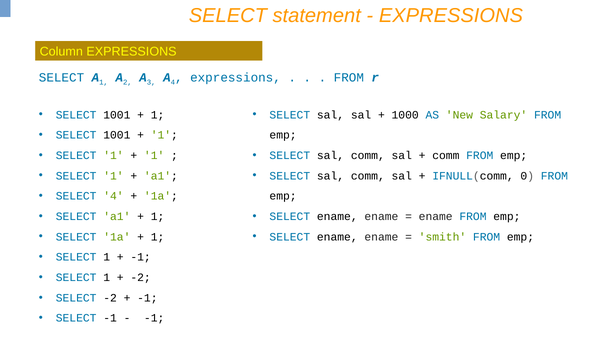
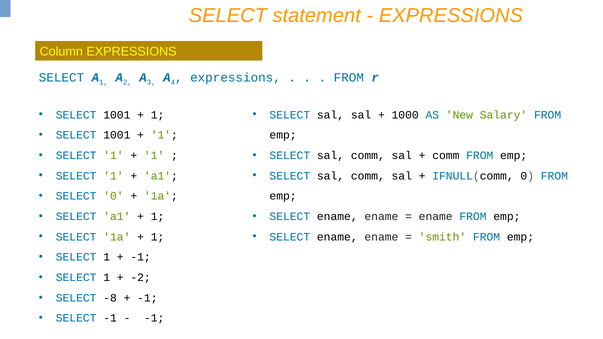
SELECT 4: 4 -> 0 (113, 196)
SELECT -2: -2 -> -8 (110, 298)
